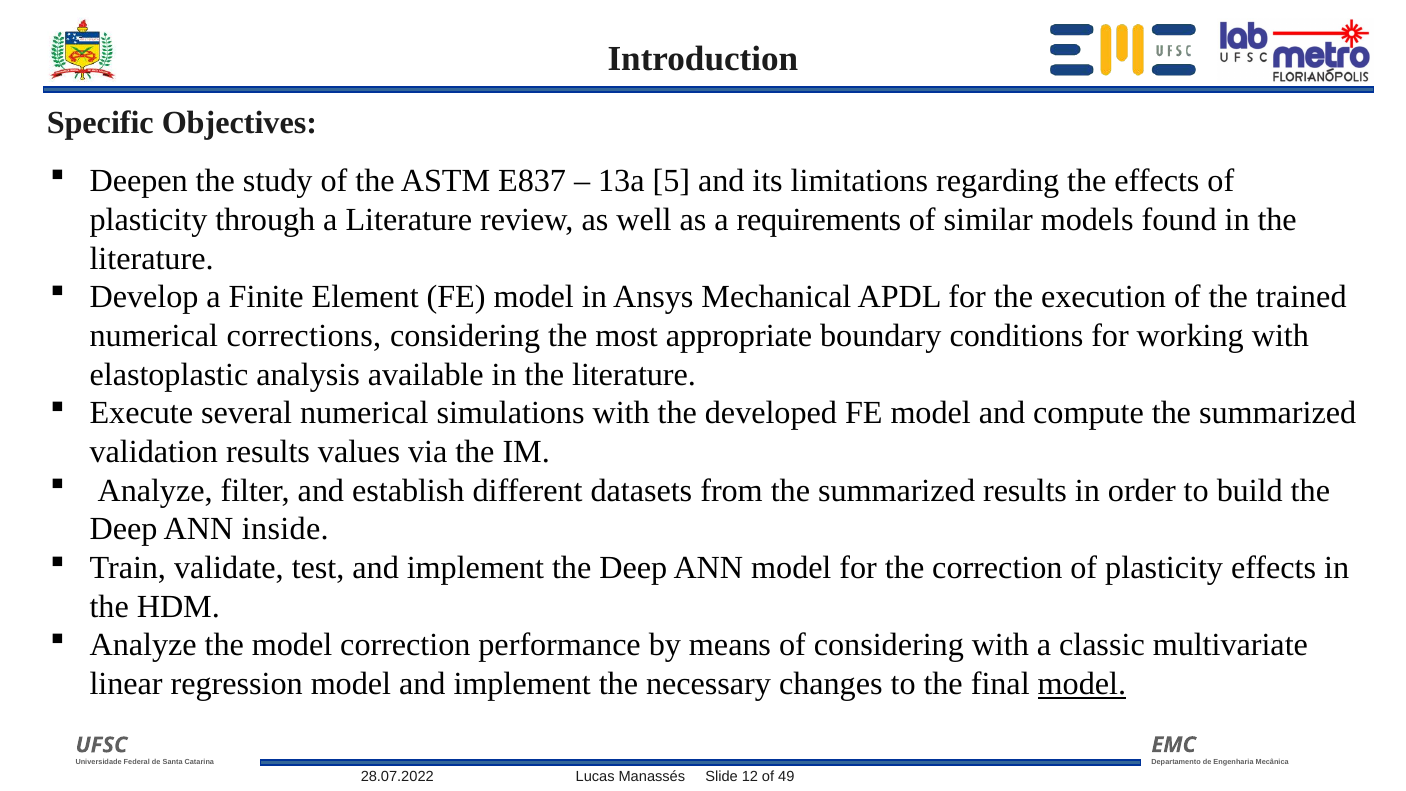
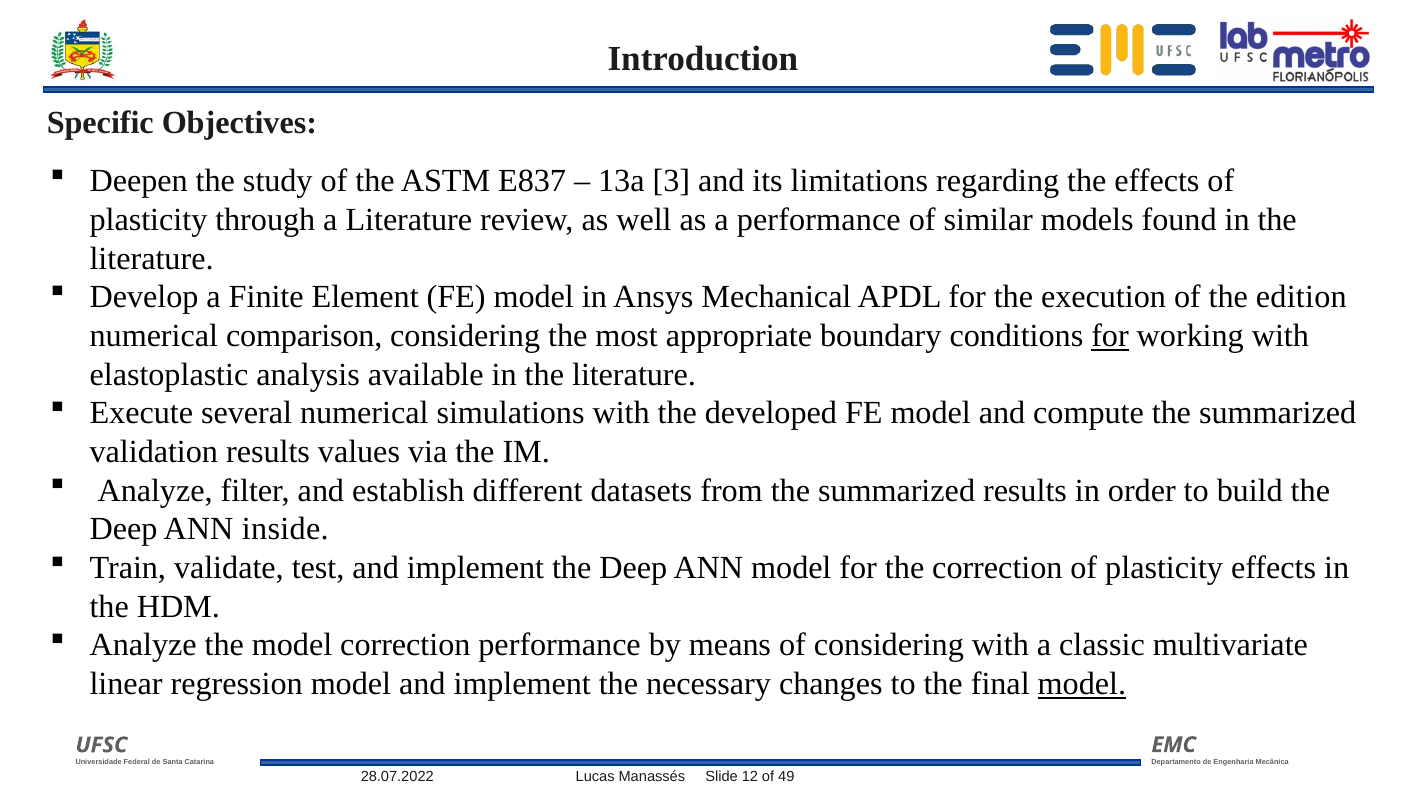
5: 5 -> 3 (671, 181)
a requirements: requirements -> performance (819, 220)
trained: trained -> edition (1301, 297)
corrections: corrections -> comparison (304, 336)
for underline: none -> present (1110, 336)
